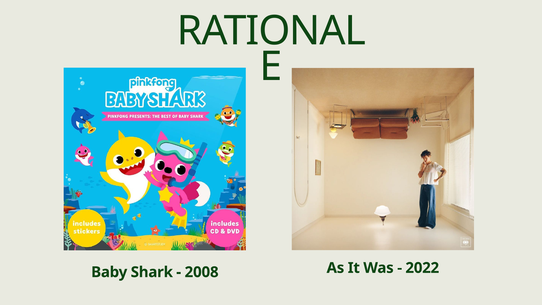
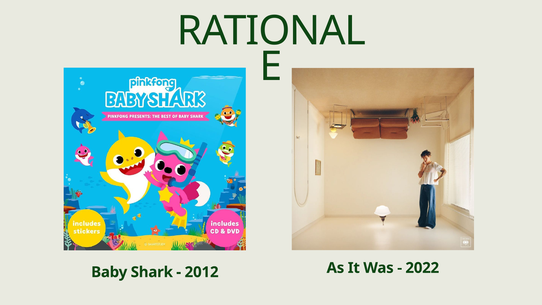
2008: 2008 -> 2012 (202, 272)
